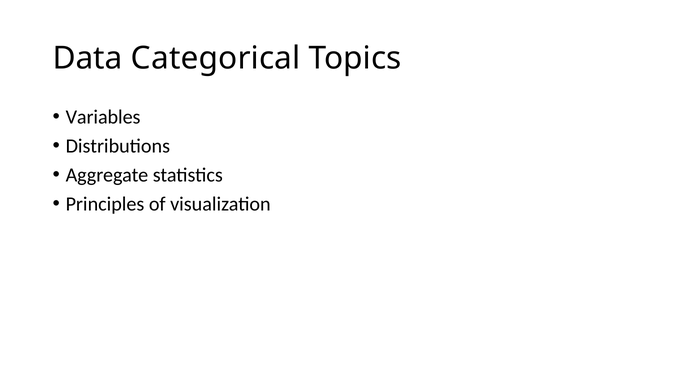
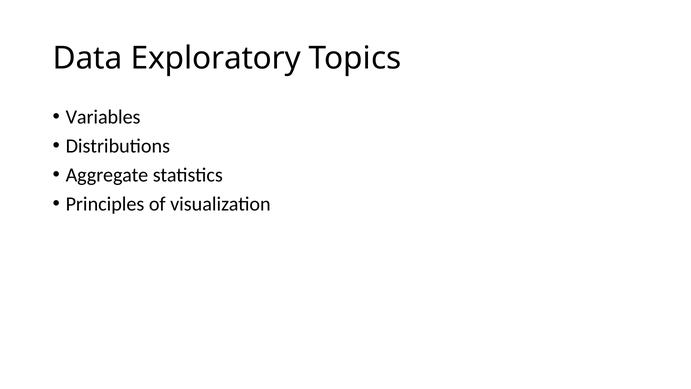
Categorical: Categorical -> Exploratory (216, 58)
